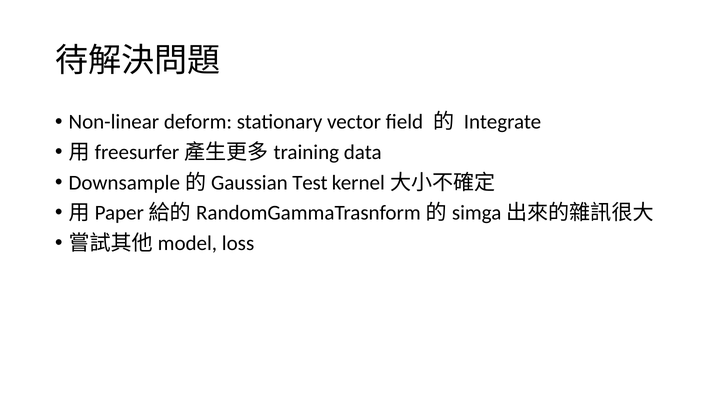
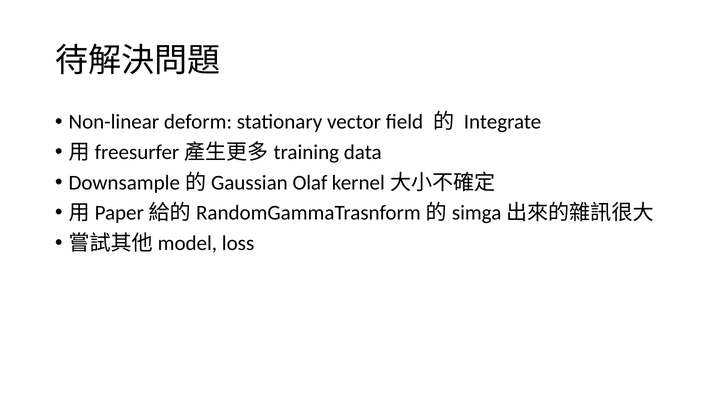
Test: Test -> Olaf (310, 183)
